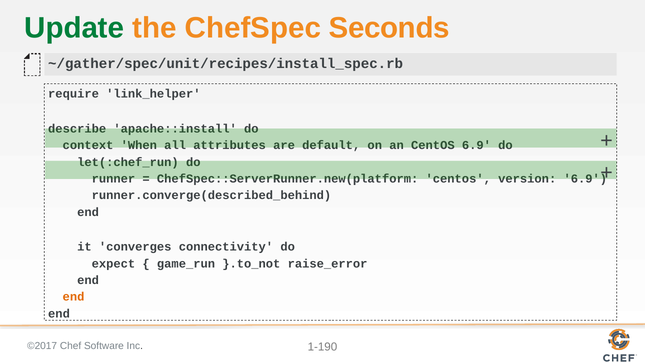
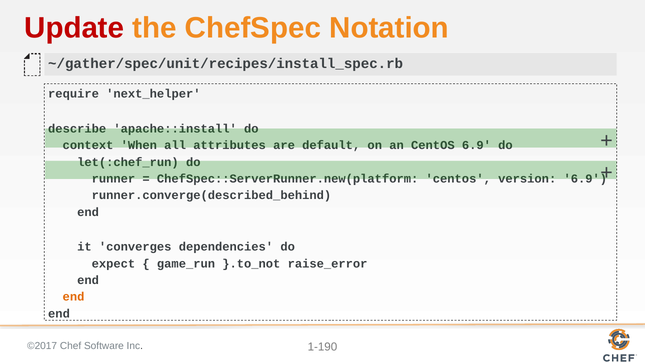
Update colour: green -> red (74, 28)
Seconds: Seconds -> Notation (389, 28)
link_helper: link_helper -> next_helper (153, 94)
connectivity: connectivity -> dependencies (226, 247)
